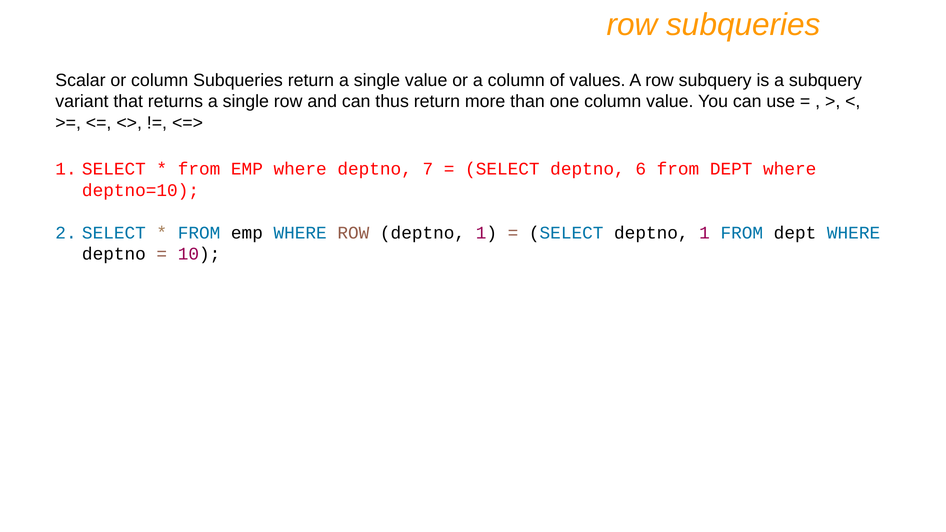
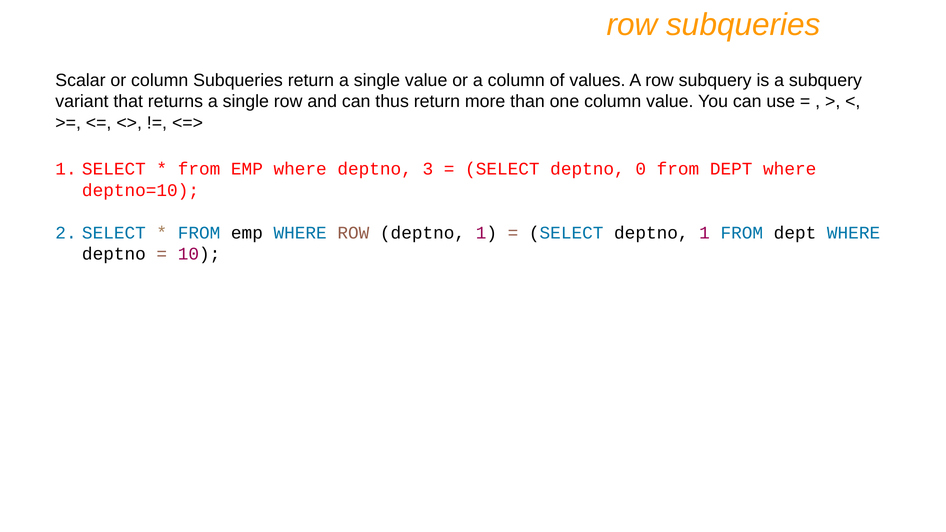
7: 7 -> 3 (428, 169)
6: 6 -> 0 (641, 169)
